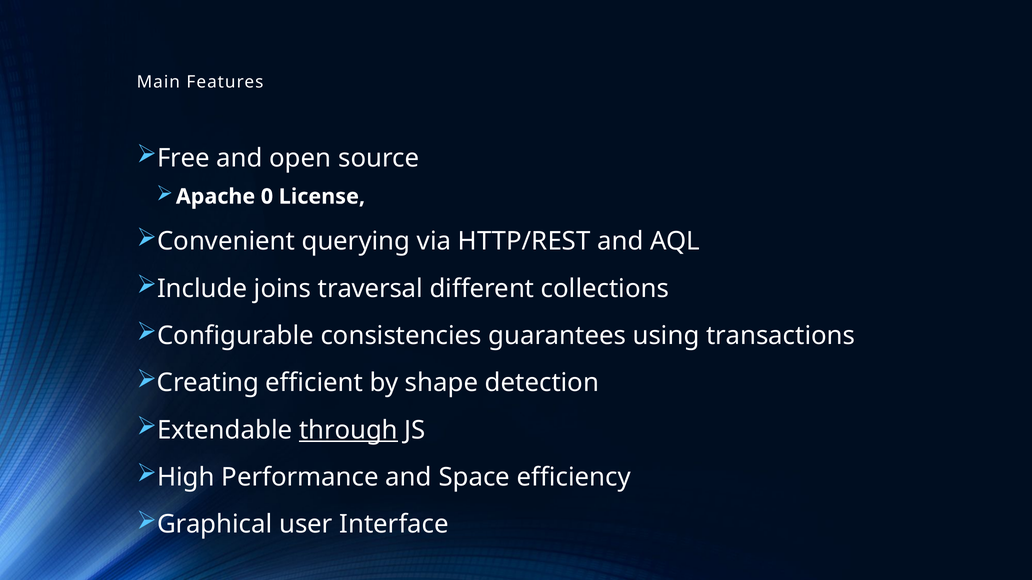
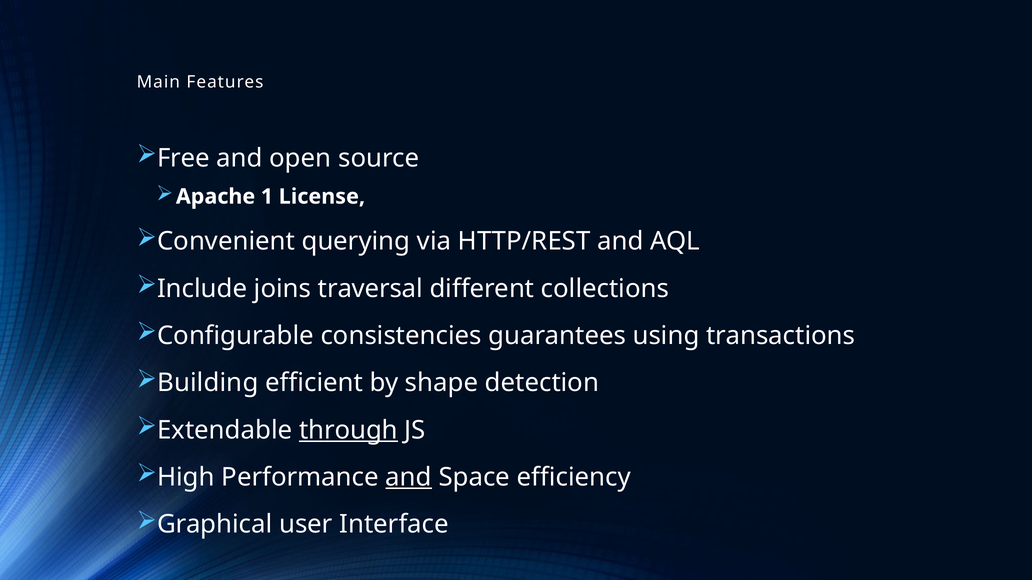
0: 0 -> 1 (267, 197)
Creating: Creating -> Building (208, 383)
and underline: none -> present (409, 478)
